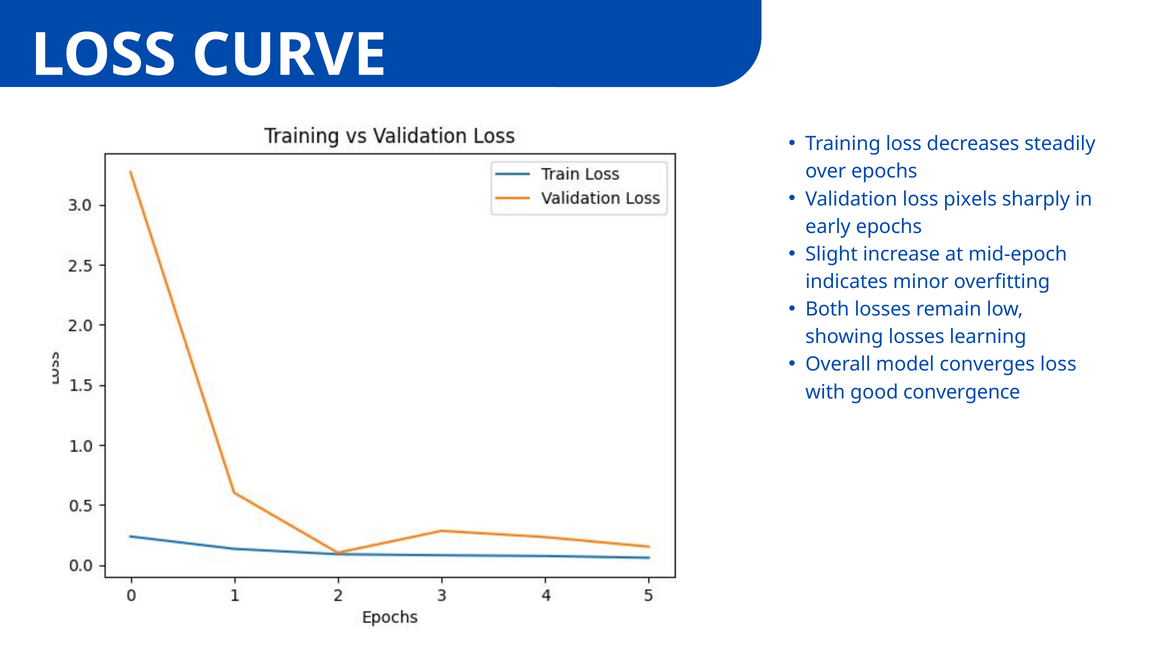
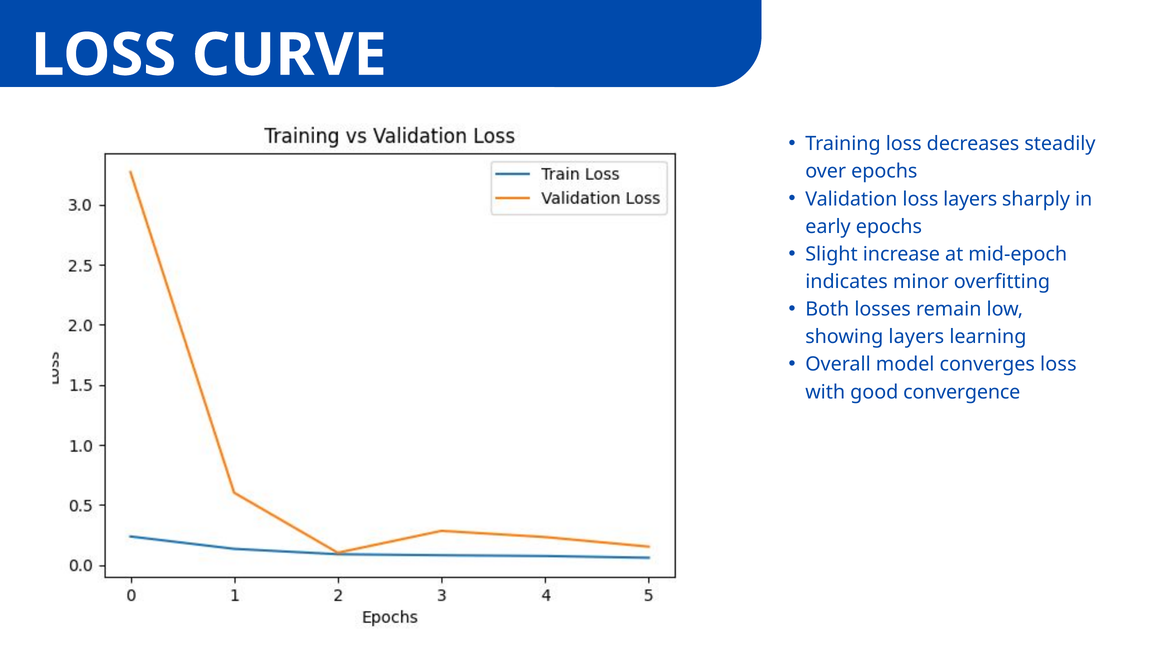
loss pixels: pixels -> layers (970, 199)
showing losses: losses -> layers (916, 337)
